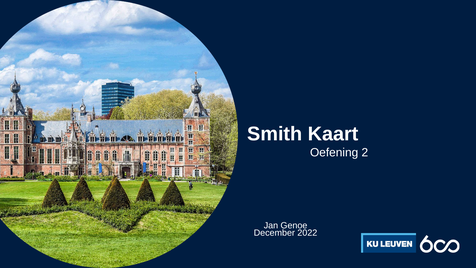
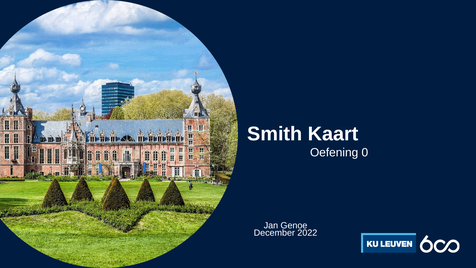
2: 2 -> 0 (365, 153)
